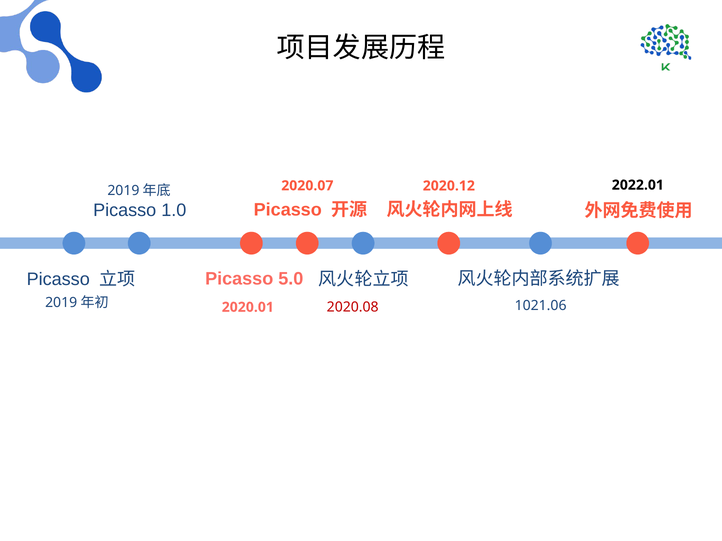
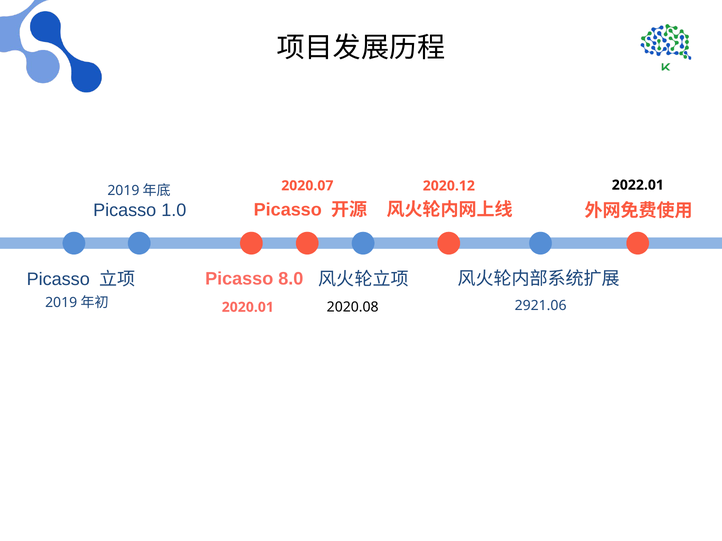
5.0: 5.0 -> 8.0 (291, 279)
1021.06: 1021.06 -> 2921.06 (541, 306)
2020.08 colour: red -> black (353, 307)
